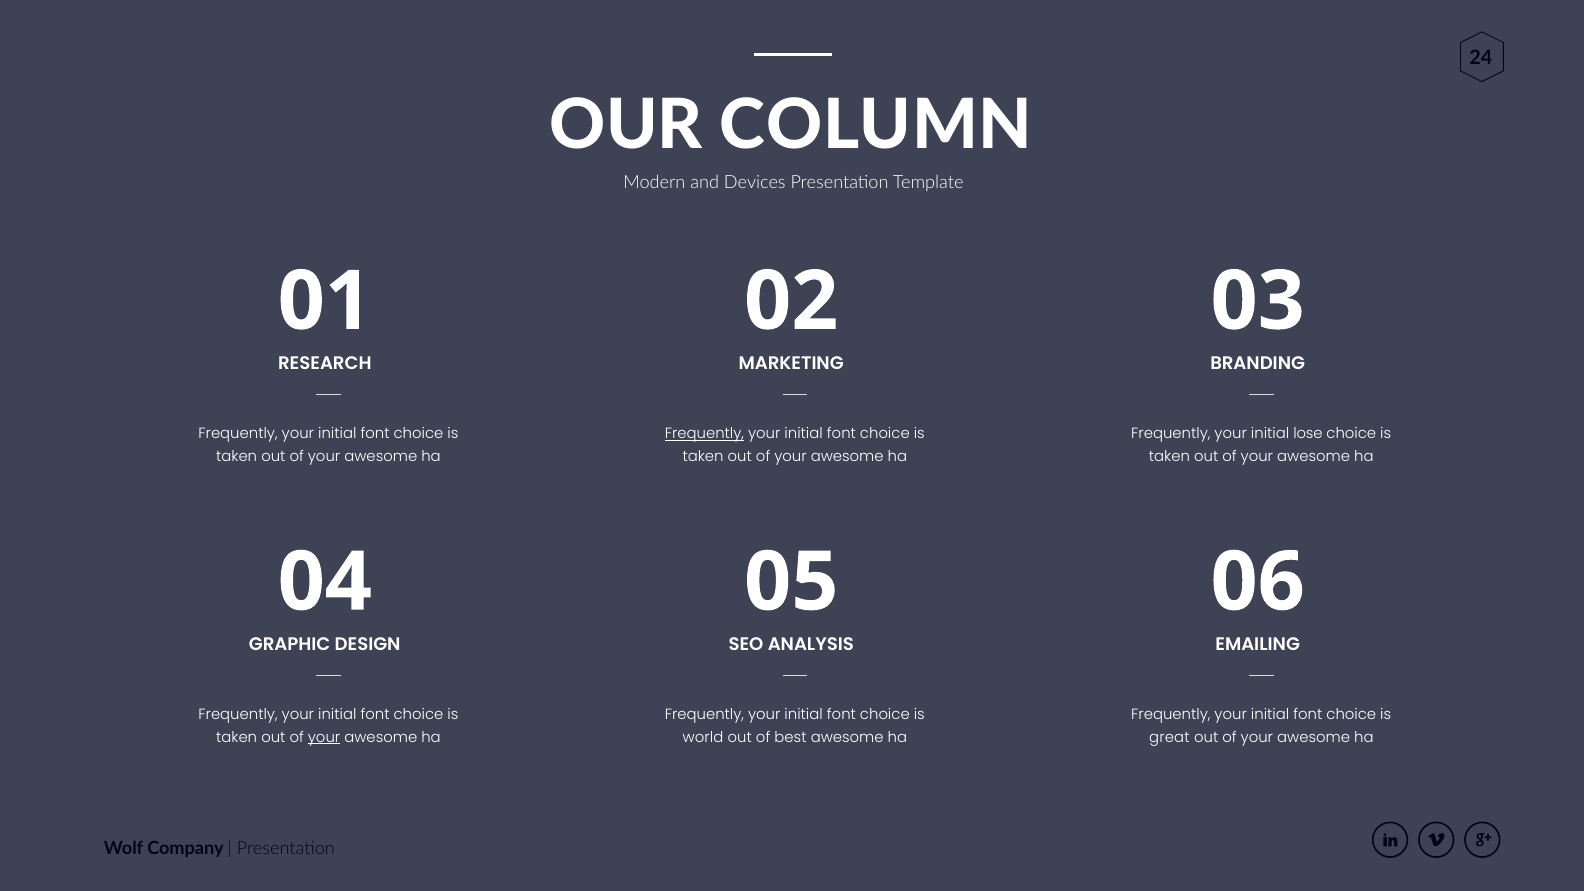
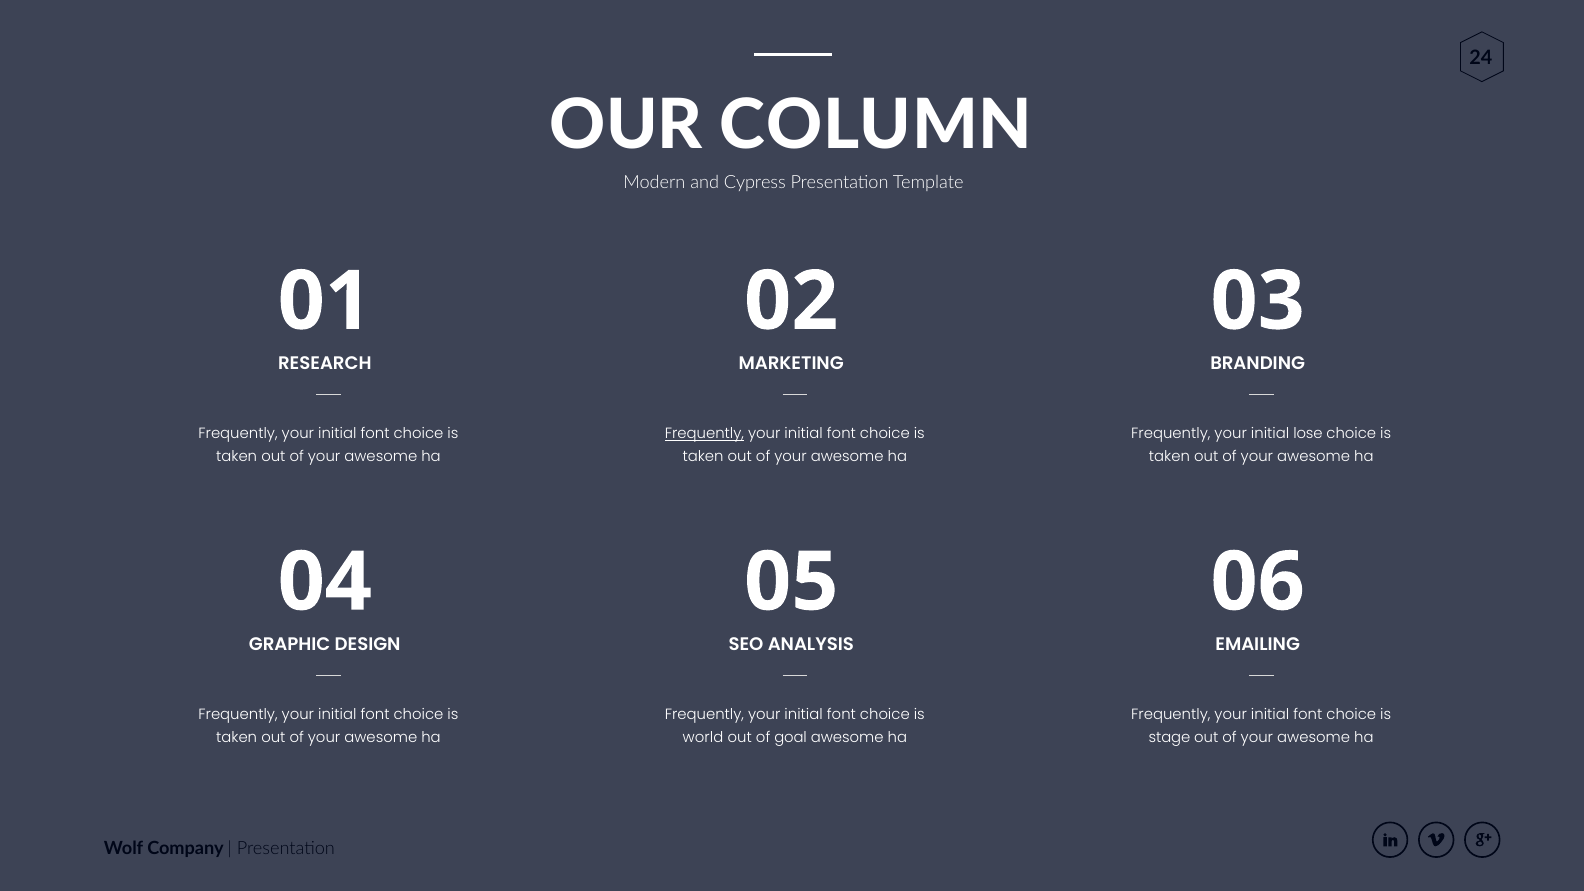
Devices: Devices -> Cypress (755, 183)
your underline: present -> none (324, 738)
best: best -> goal (791, 738)
great: great -> stage (1170, 738)
